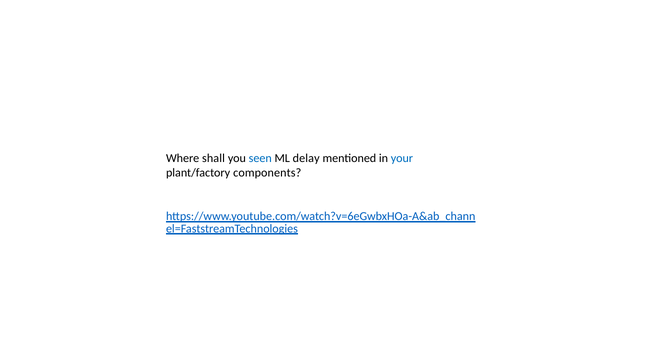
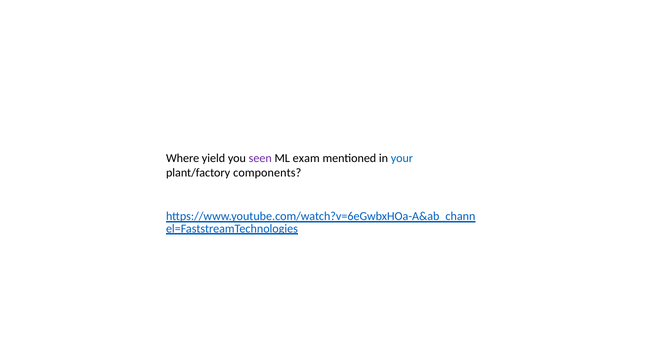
shall: shall -> yield (214, 158)
seen colour: blue -> purple (260, 158)
delay: delay -> exam (306, 158)
